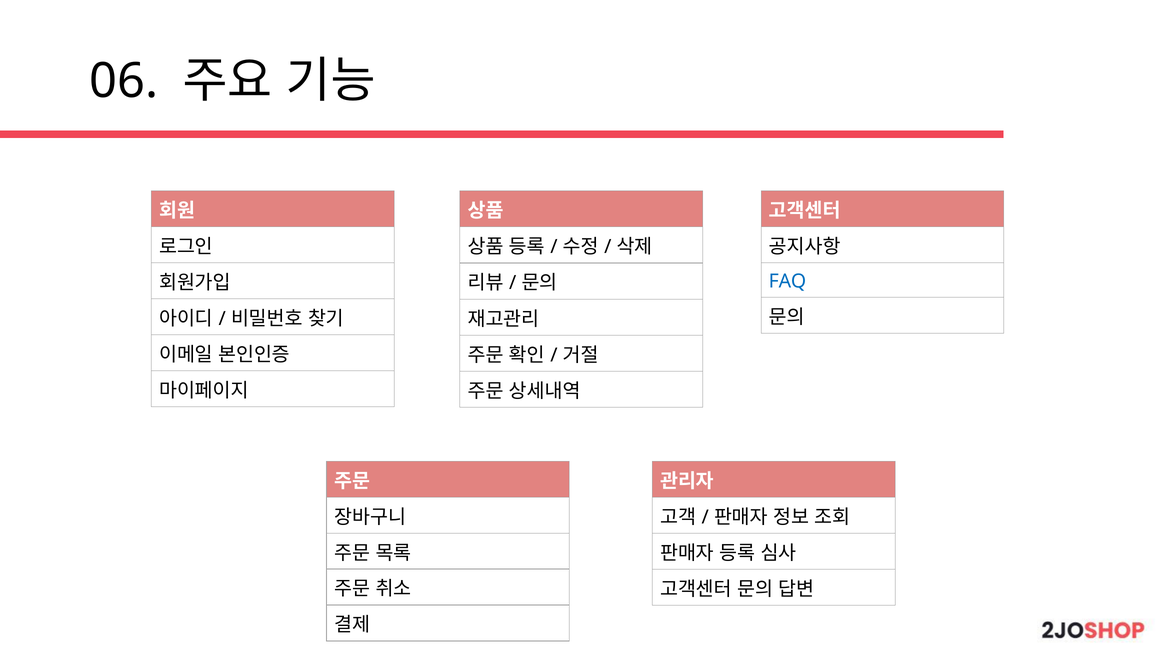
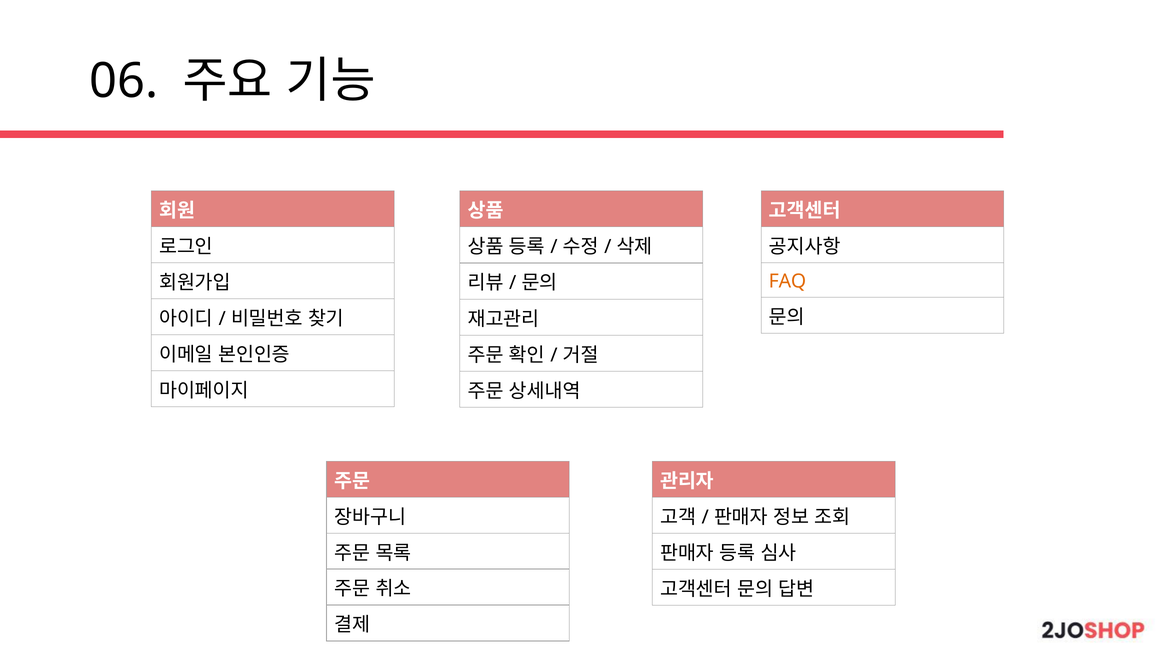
FAQ colour: blue -> orange (787, 281)
